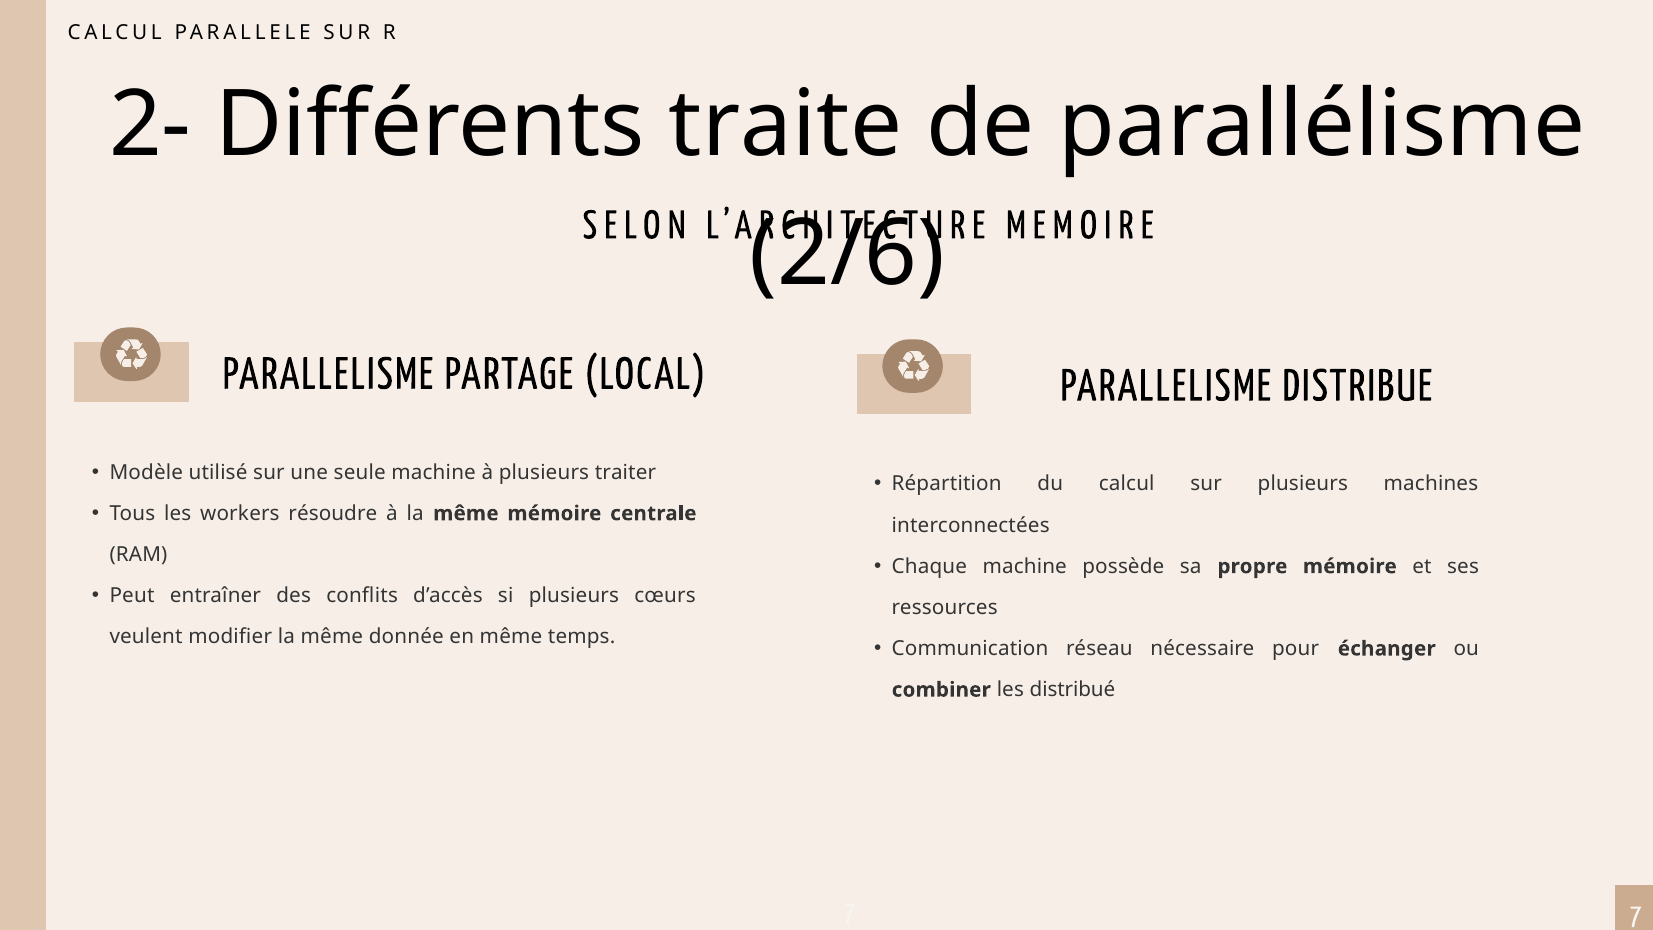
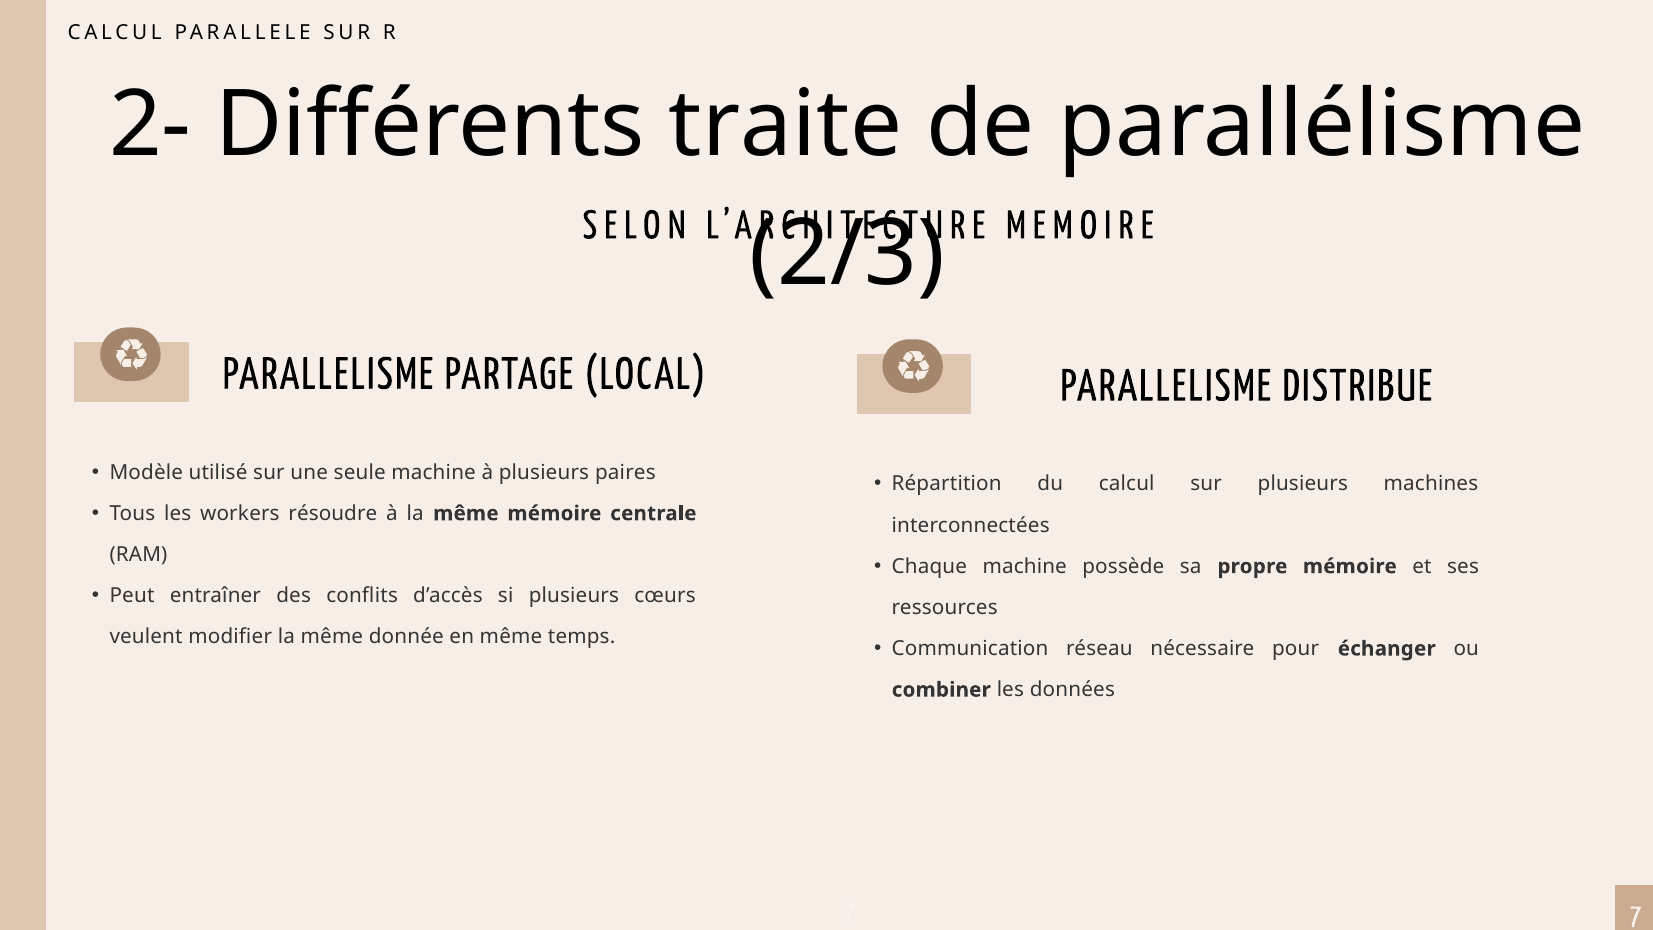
2/6: 2/6 -> 2/3 (848, 254)
traiter: traiter -> paires (625, 472)
distribué: distribué -> données (1072, 690)
